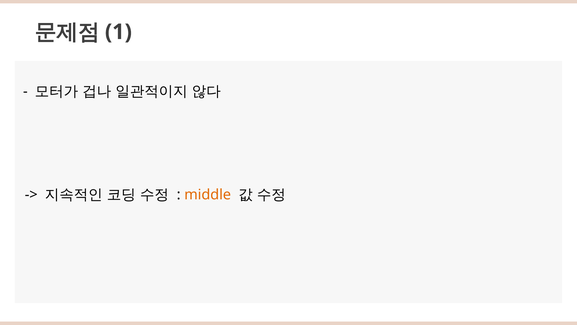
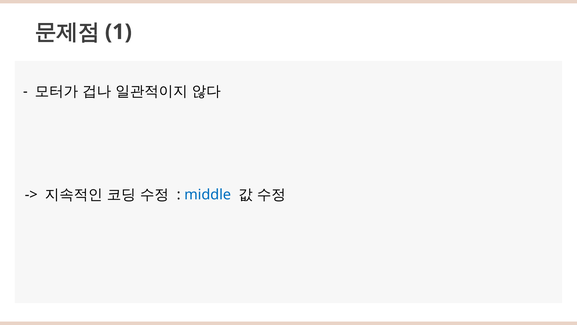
middle colour: orange -> blue (208, 194)
